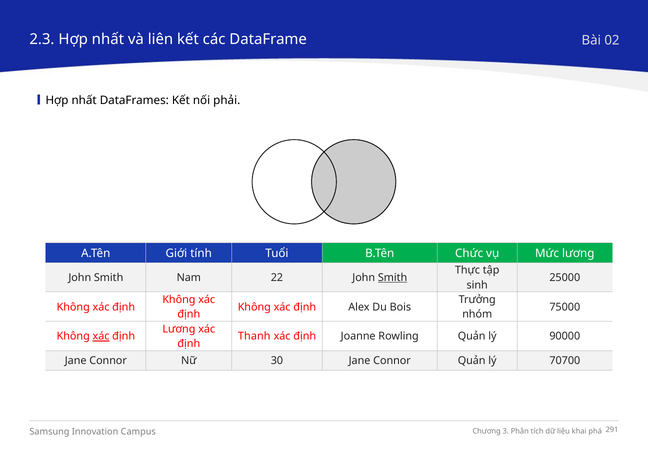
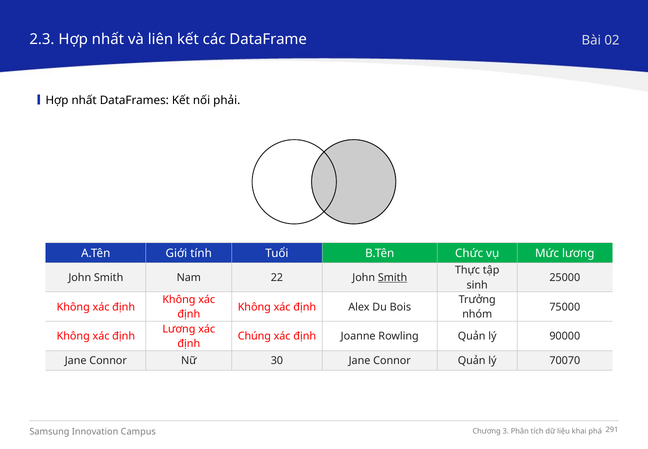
xác underline: present -> none (101, 336)
Thanh: Thanh -> Chúng (254, 336)
70700: 70700 -> 70070 (565, 361)
